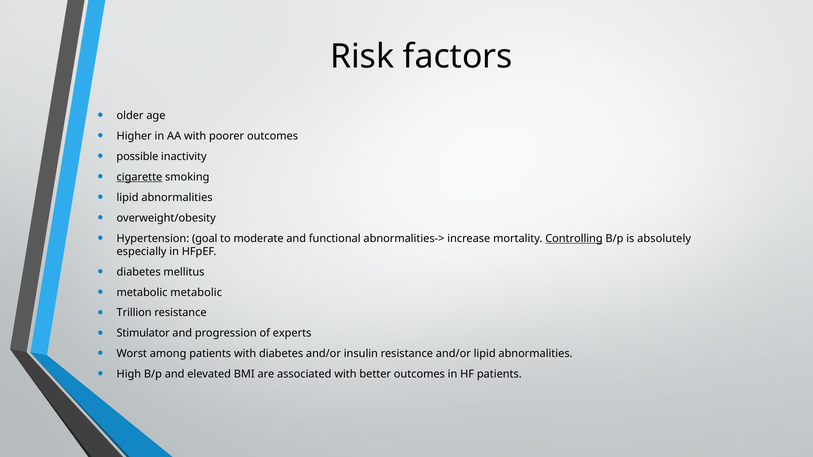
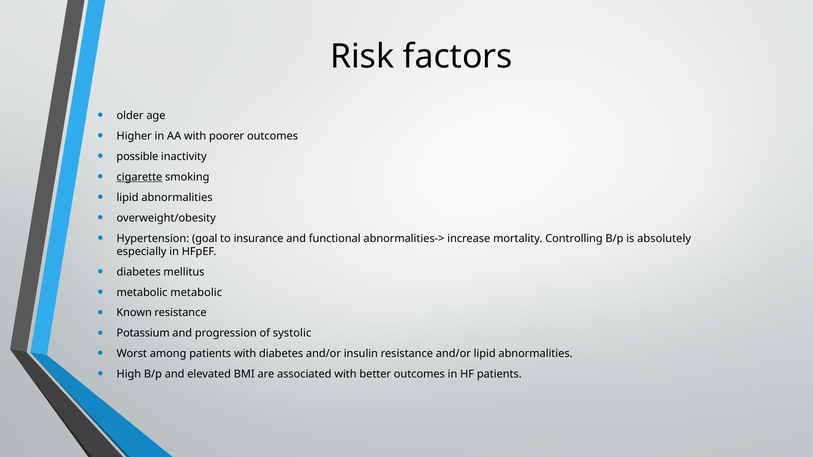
moderate: moderate -> insurance (259, 239)
Controlling underline: present -> none (574, 239)
Trillion: Trillion -> Known (134, 313)
Stimulator: Stimulator -> Potassium (143, 333)
experts: experts -> systolic (292, 333)
